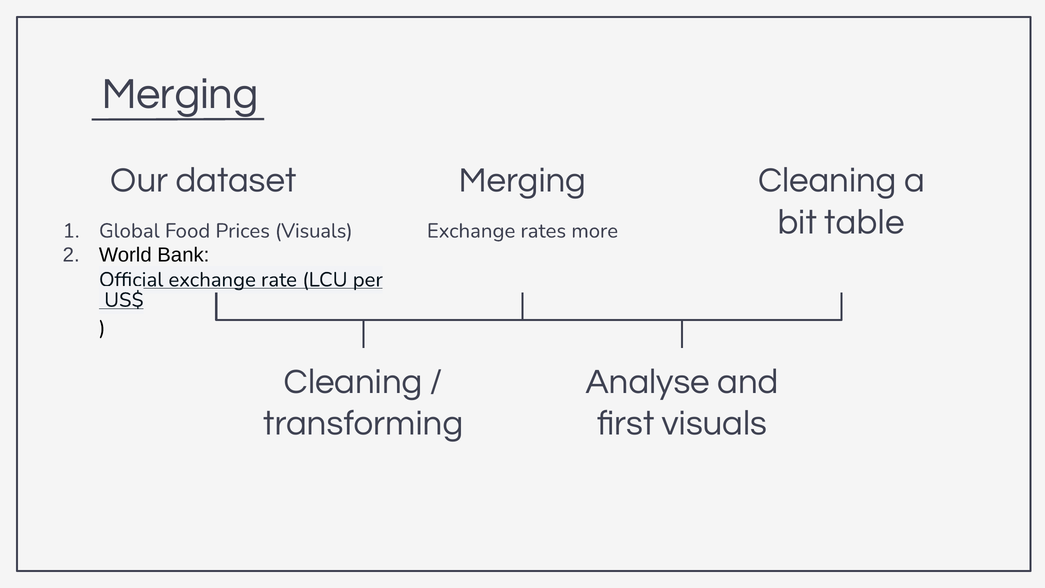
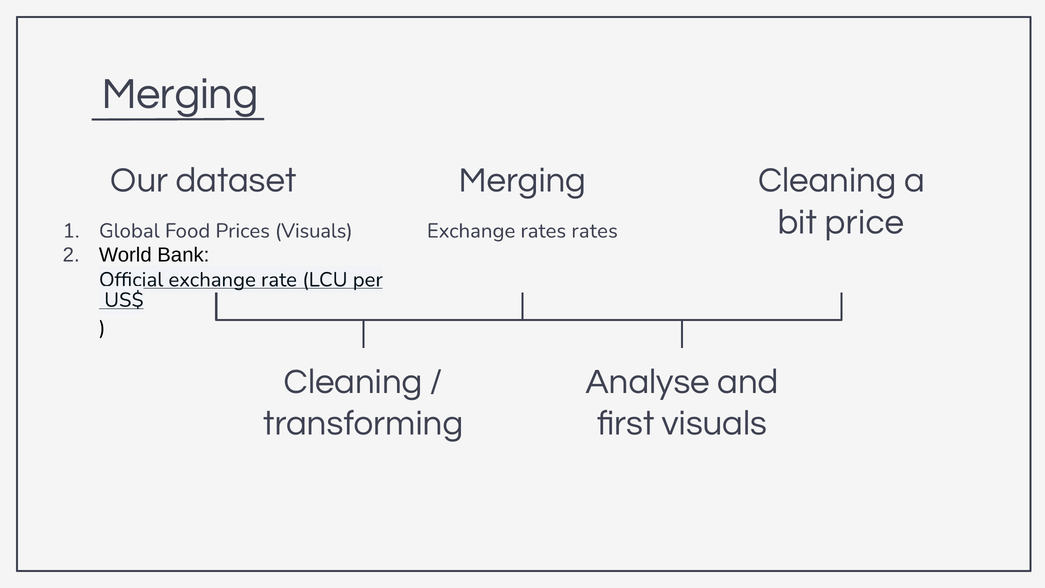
table: table -> price (864, 222)
rates more: more -> rates (595, 231)
